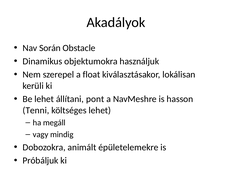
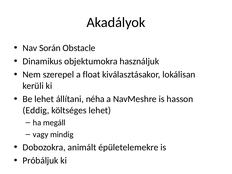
pont: pont -> néha (95, 99)
Tenni: Tenni -> Eddig (36, 110)
